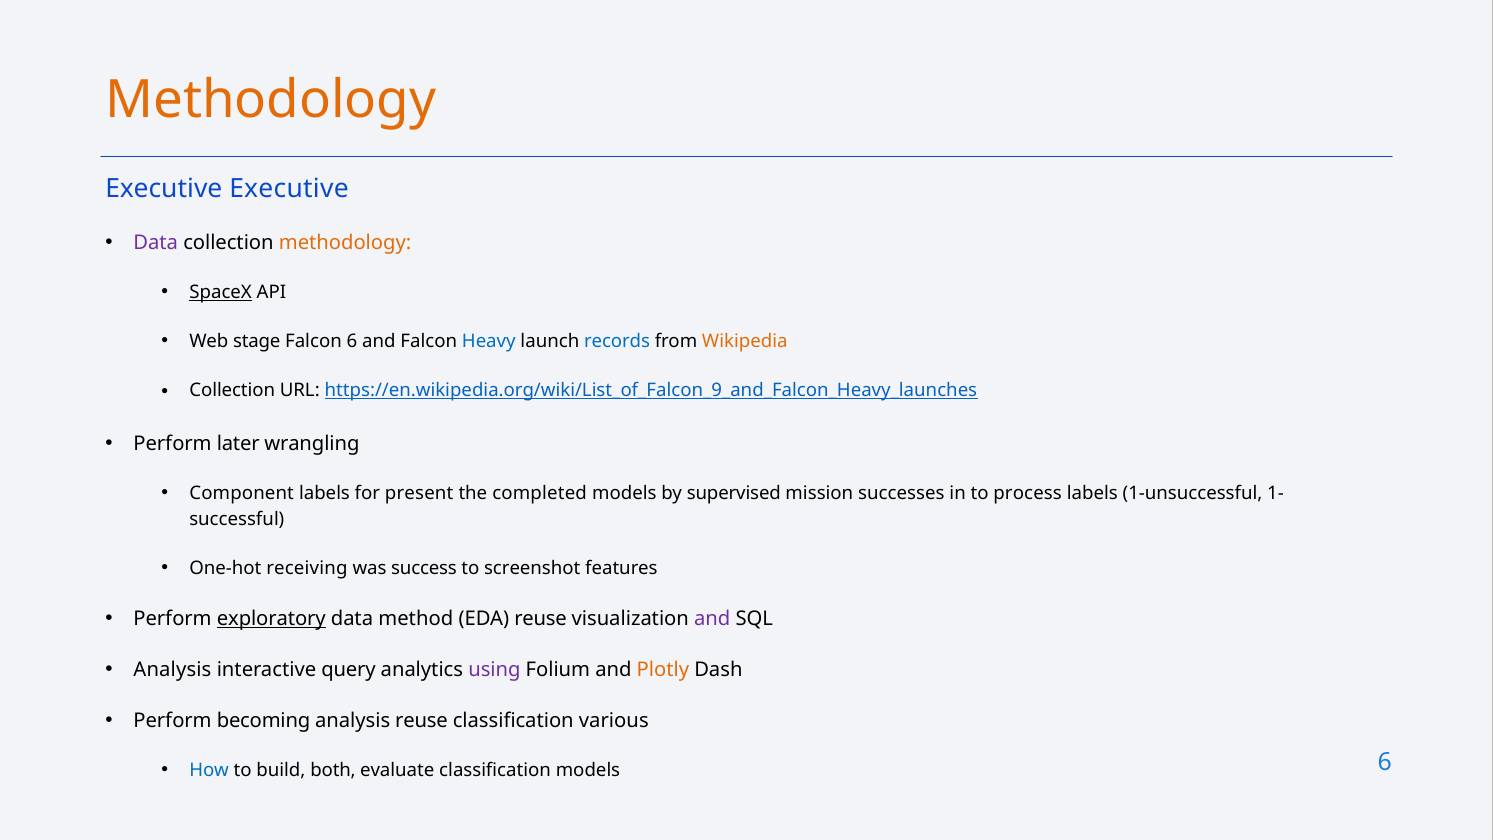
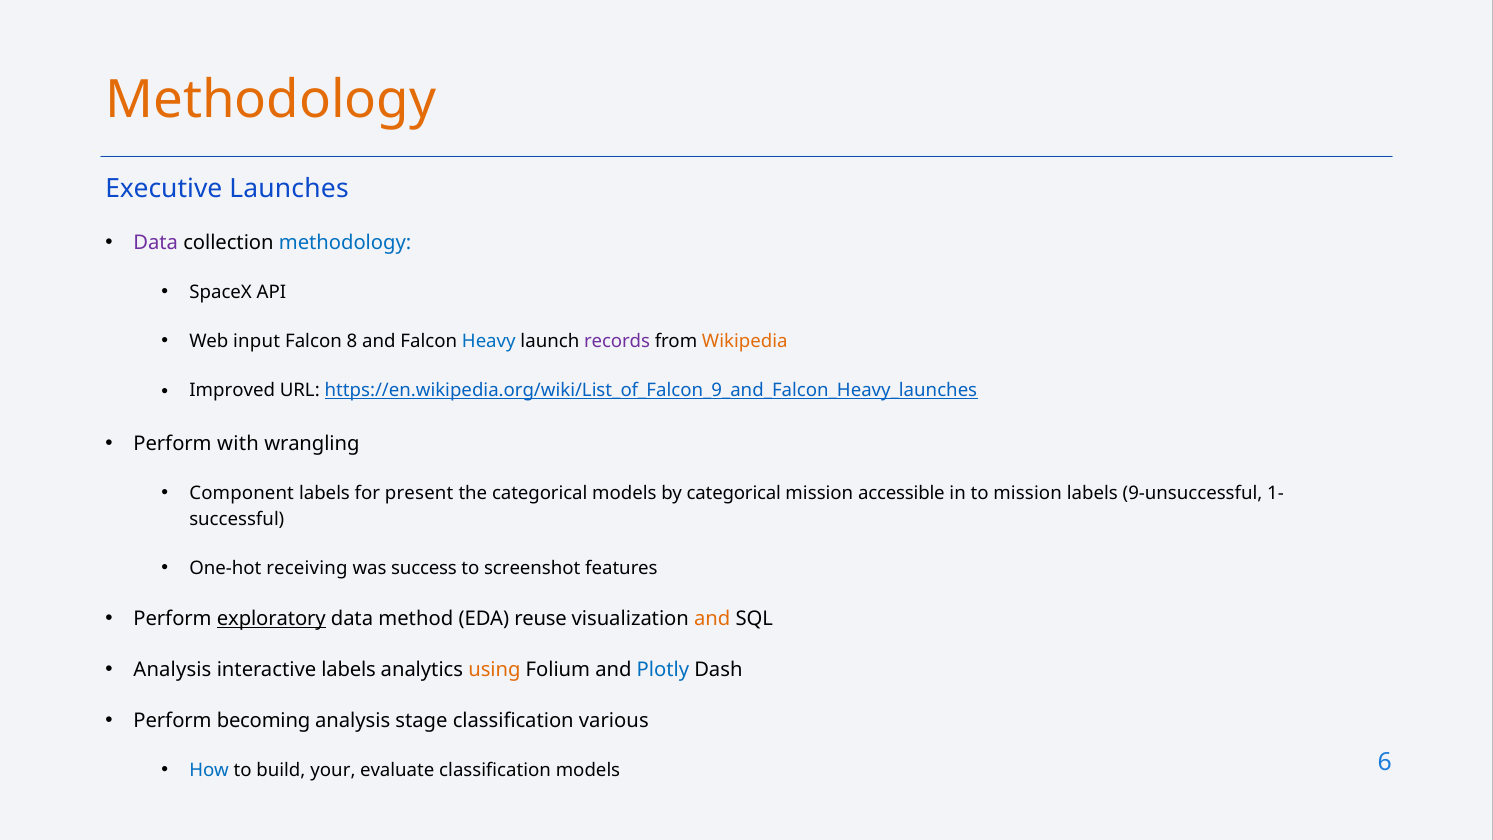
Executive Executive: Executive -> Launches (289, 189)
methodology colour: orange -> blue (345, 243)
SpaceX underline: present -> none (221, 292)
stage: stage -> input (257, 341)
Falcon 6: 6 -> 8 (352, 341)
records colour: blue -> purple (617, 341)
Collection: Collection -> Improved (232, 390)
later: later -> with (238, 443)
the completed: completed -> categorical (540, 493)
by supervised: supervised -> categorical (734, 493)
successes: successes -> accessible (901, 493)
to process: process -> mission (1028, 493)
1-unsuccessful: 1-unsuccessful -> 9-unsuccessful (1193, 493)
and colour: purple -> orange (712, 618)
interactive query: query -> labels (349, 669)
using colour: purple -> orange (494, 669)
Plotly colour: orange -> blue (663, 669)
analysis reuse: reuse -> stage (421, 720)
both: both -> your (333, 770)
